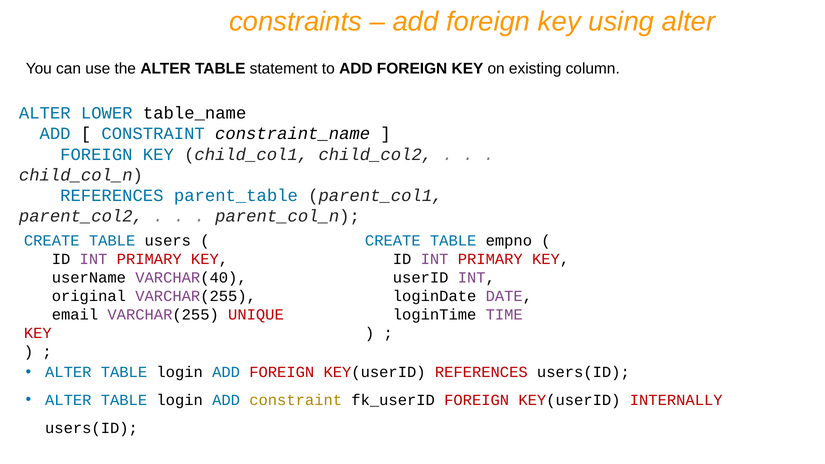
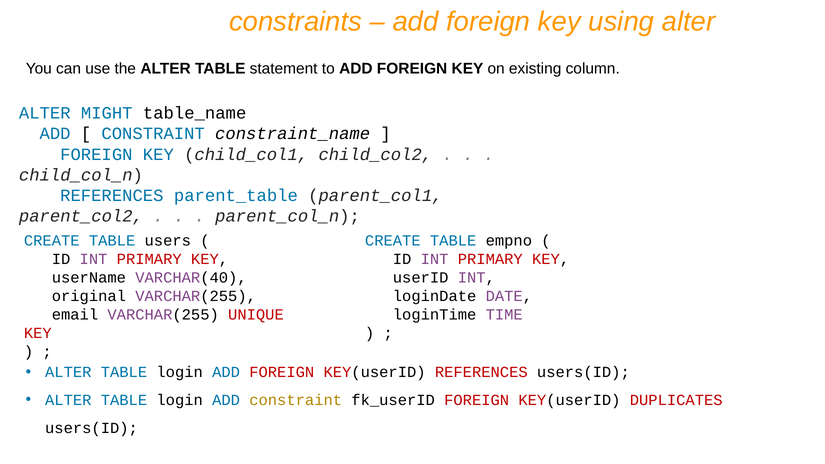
LOWER: LOWER -> MIGHT (107, 113)
INTERNALLY: INTERNALLY -> DUPLICATES (676, 400)
